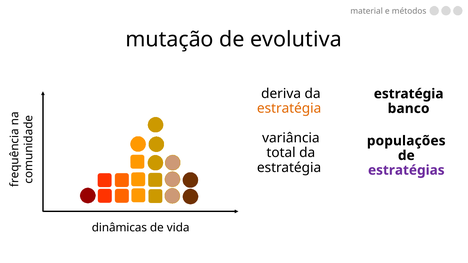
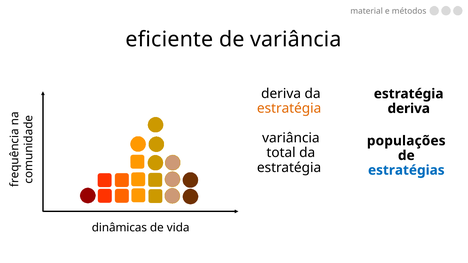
mutação: mutação -> eficiente (169, 39)
de evolutiva: evolutiva -> variância (296, 39)
banco: banco -> deriva (409, 109)
estratégias colour: purple -> blue (406, 170)
